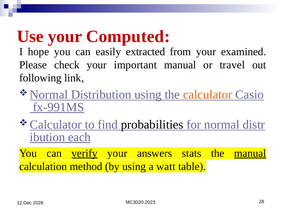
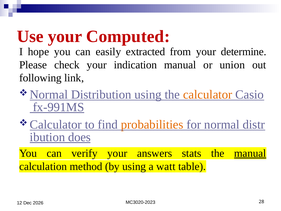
examined: examined -> determine (244, 52)
important: important -> indication (135, 65)
travel: travel -> union (232, 65)
probabilities colour: black -> orange (152, 124)
each: each -> does (79, 137)
verify underline: present -> none (85, 153)
